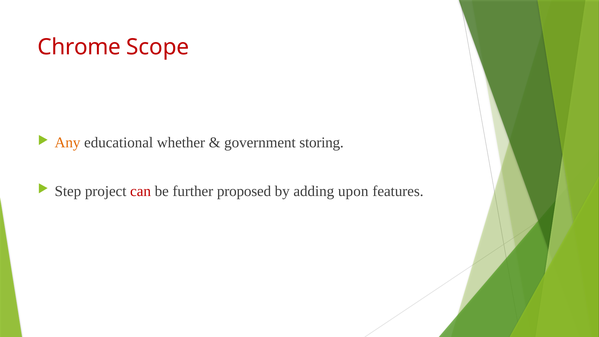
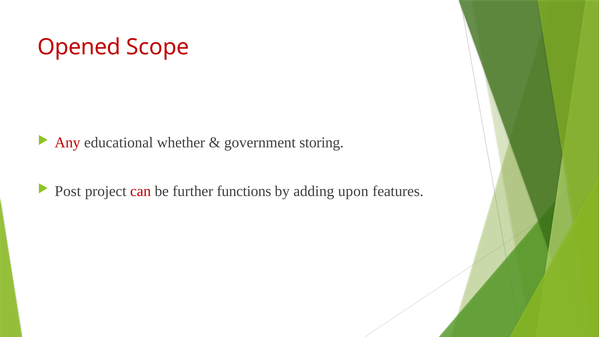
Chrome: Chrome -> Opened (79, 47)
Any colour: orange -> red (68, 143)
Step: Step -> Post (68, 191)
proposed: proposed -> functions (244, 191)
